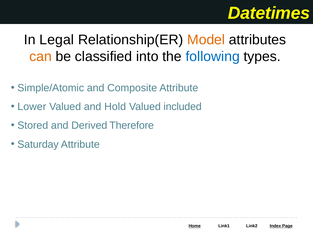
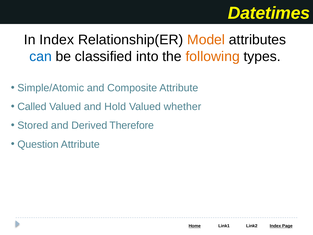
In Legal: Legal -> Index (57, 40)
can colour: orange -> blue (41, 56)
following colour: blue -> orange (213, 56)
Lower: Lower -> Called (32, 107)
included: included -> whether (182, 107)
Saturday: Saturday -> Question (38, 144)
